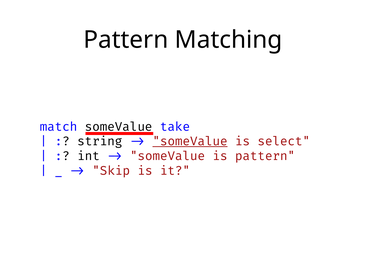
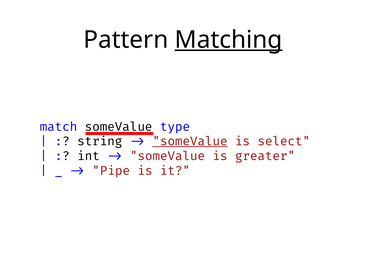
Matching underline: none -> present (229, 40)
take: take -> type (175, 127)
is pattern: pattern -> greater (265, 156)
Skip: Skip -> Pipe (111, 170)
